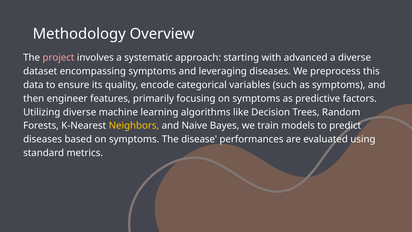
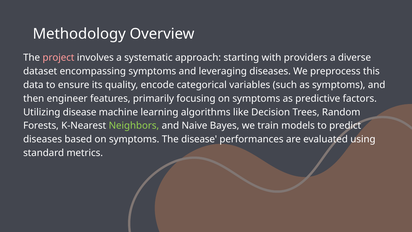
advanced: advanced -> providers (306, 58)
Utilizing diverse: diverse -> disease (80, 112)
Neighbors colour: yellow -> light green (134, 126)
